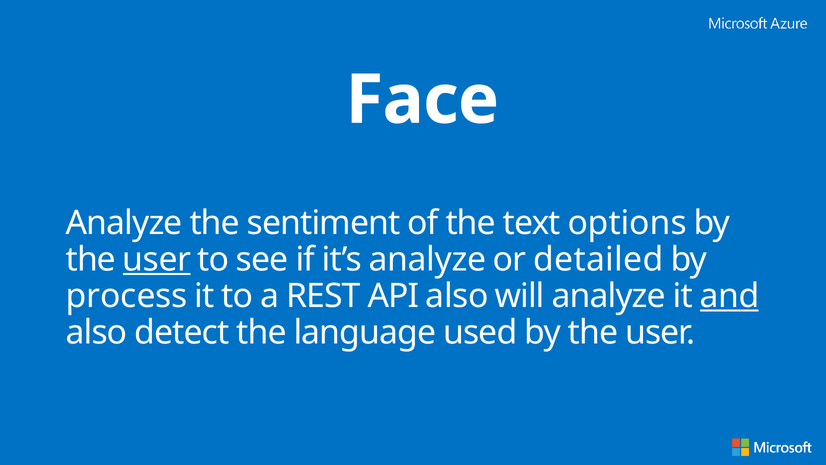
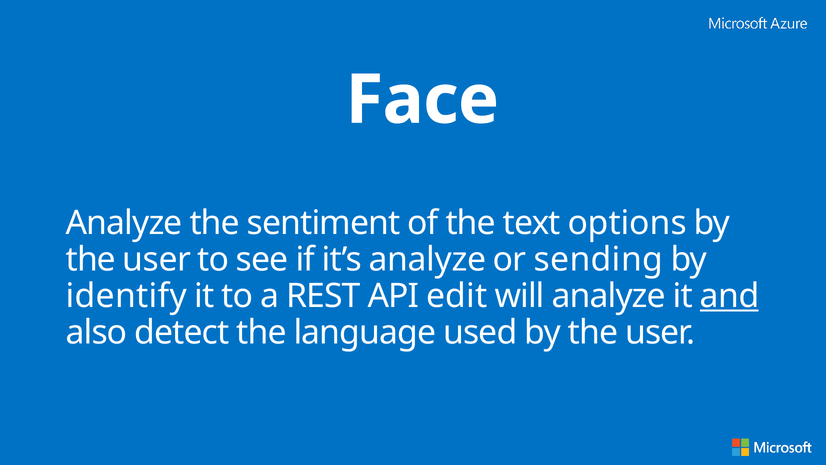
user underline: present -> none (157, 259)
detailed: detailed -> sending (598, 259)
process: process -> identify (126, 296)
API also: also -> edit (457, 296)
